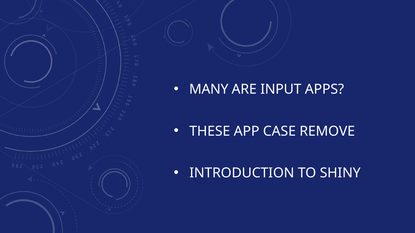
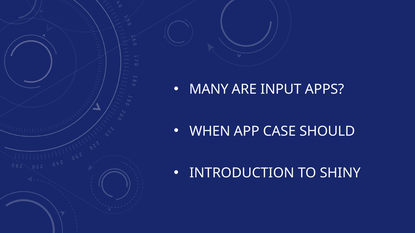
THESE: THESE -> WHEN (210, 131)
REMOVE: REMOVE -> SHOULD (327, 131)
